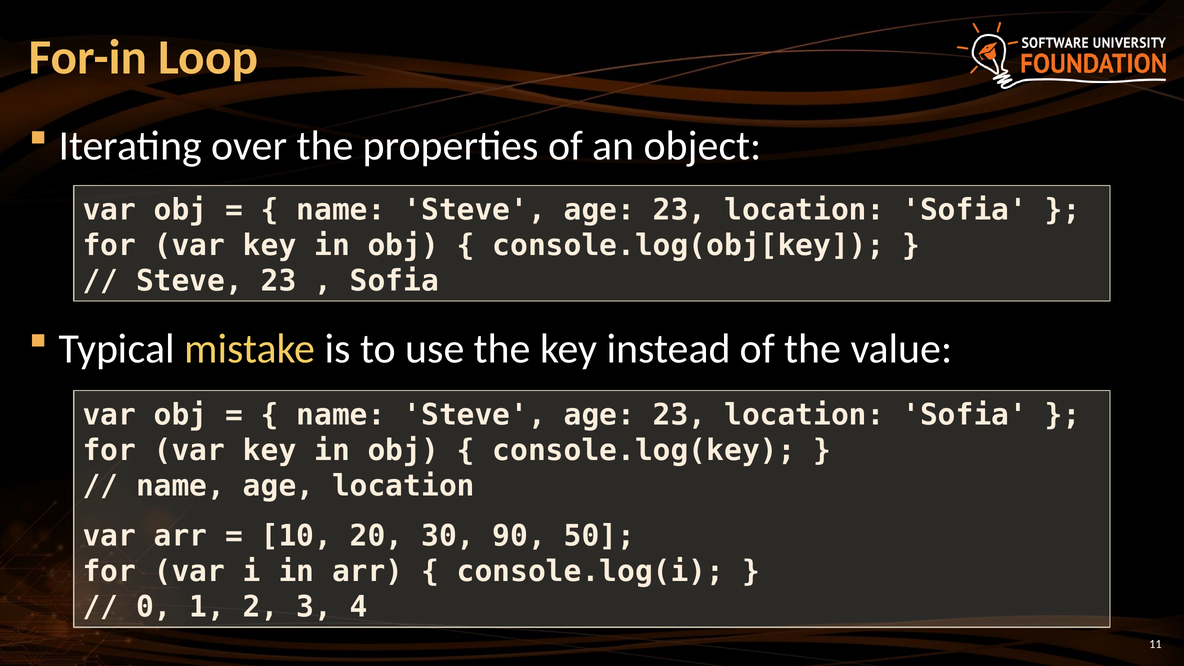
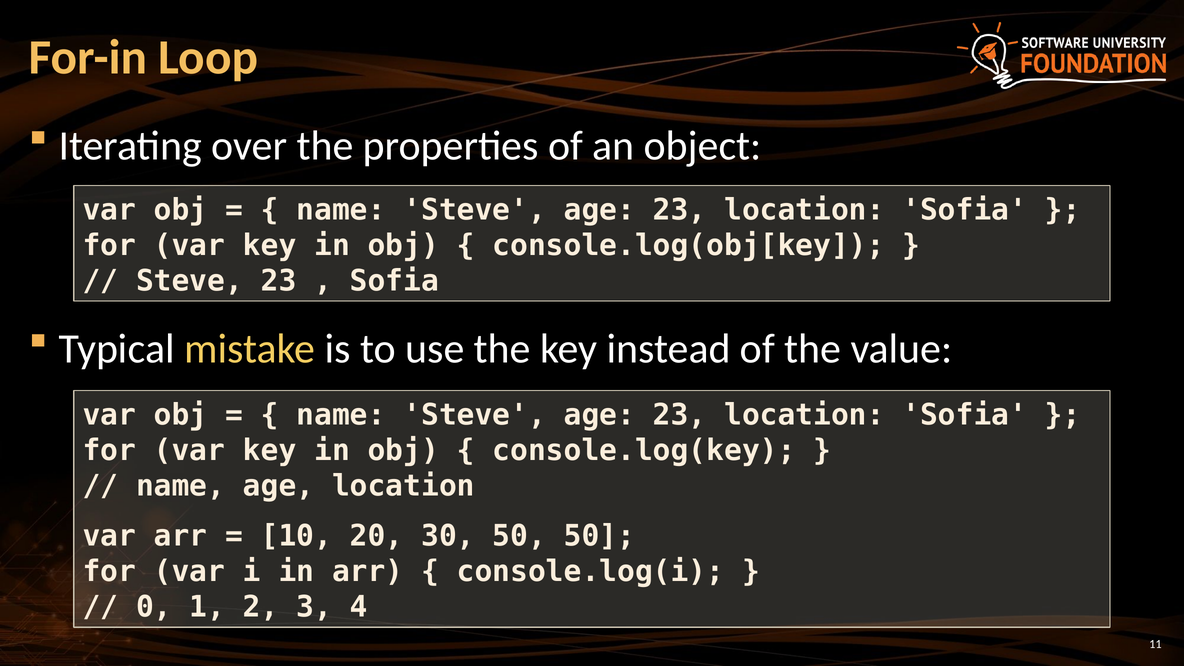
30 90: 90 -> 50 (519, 536)
